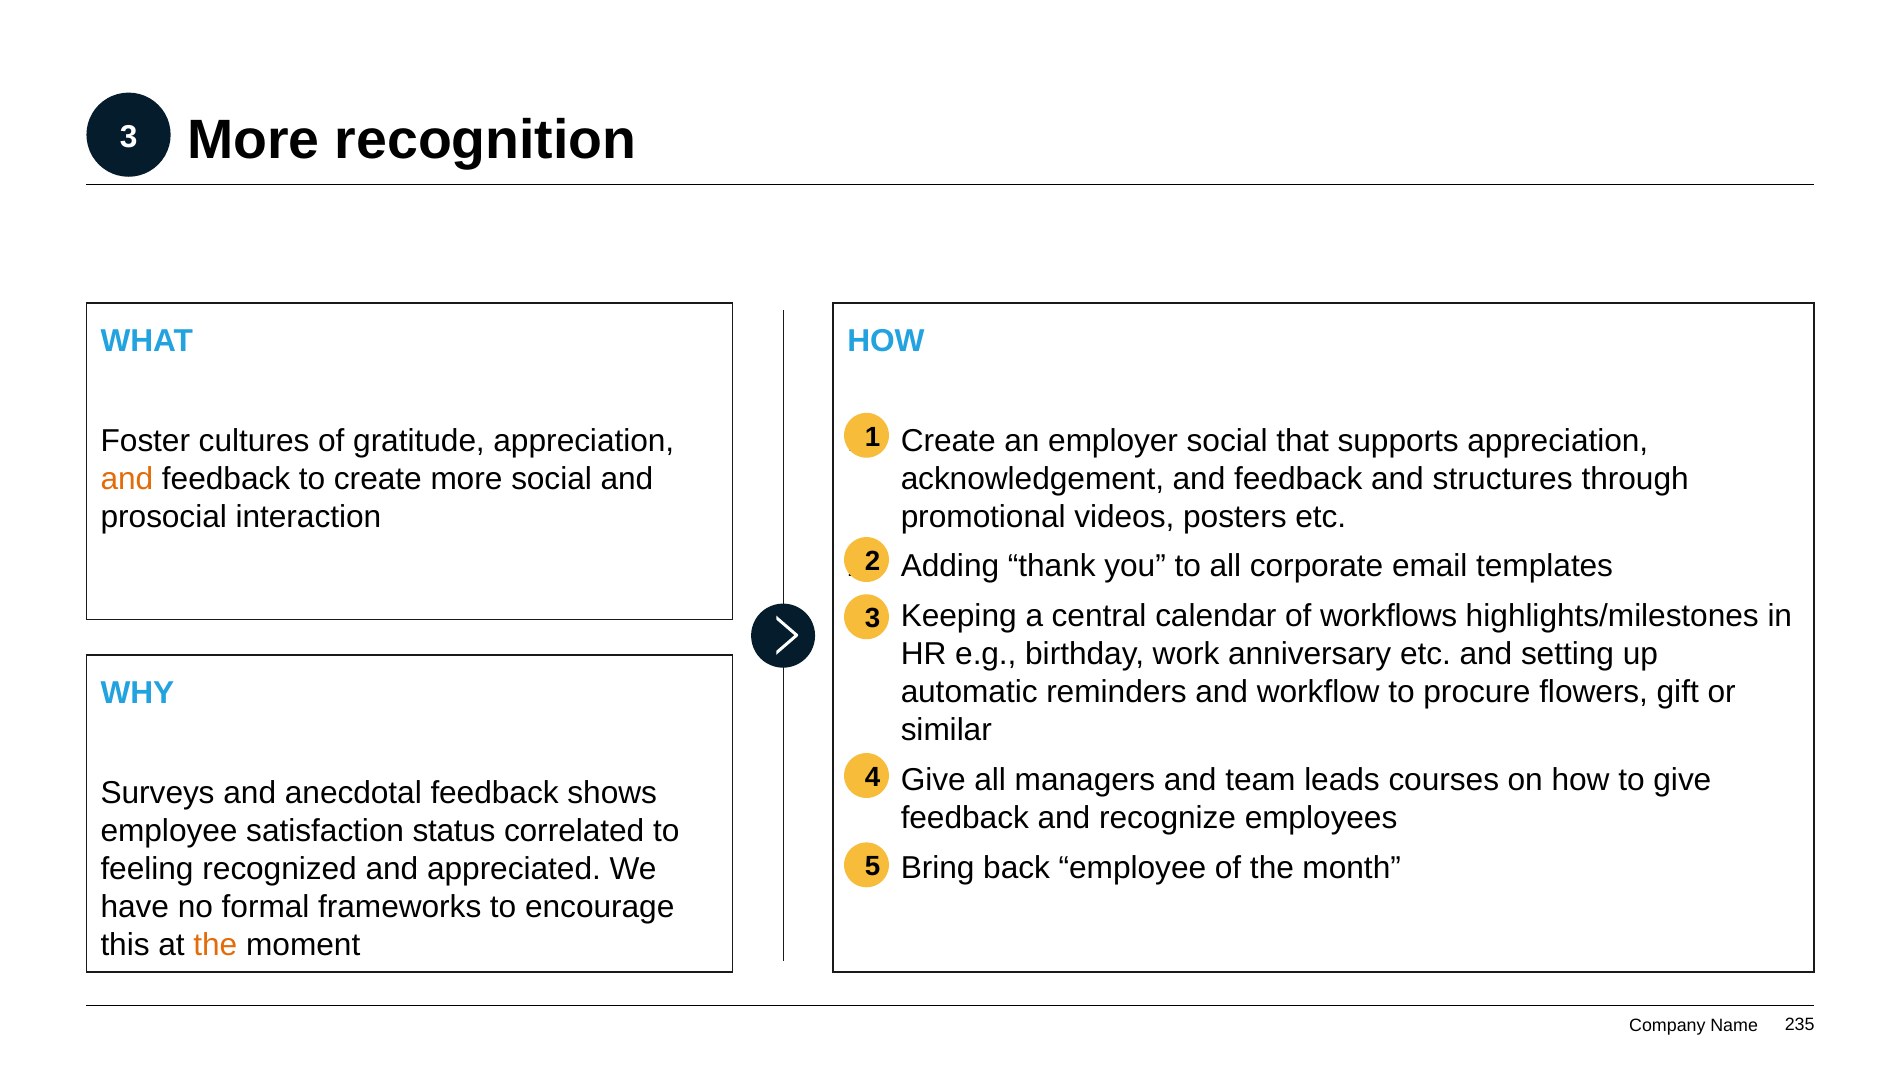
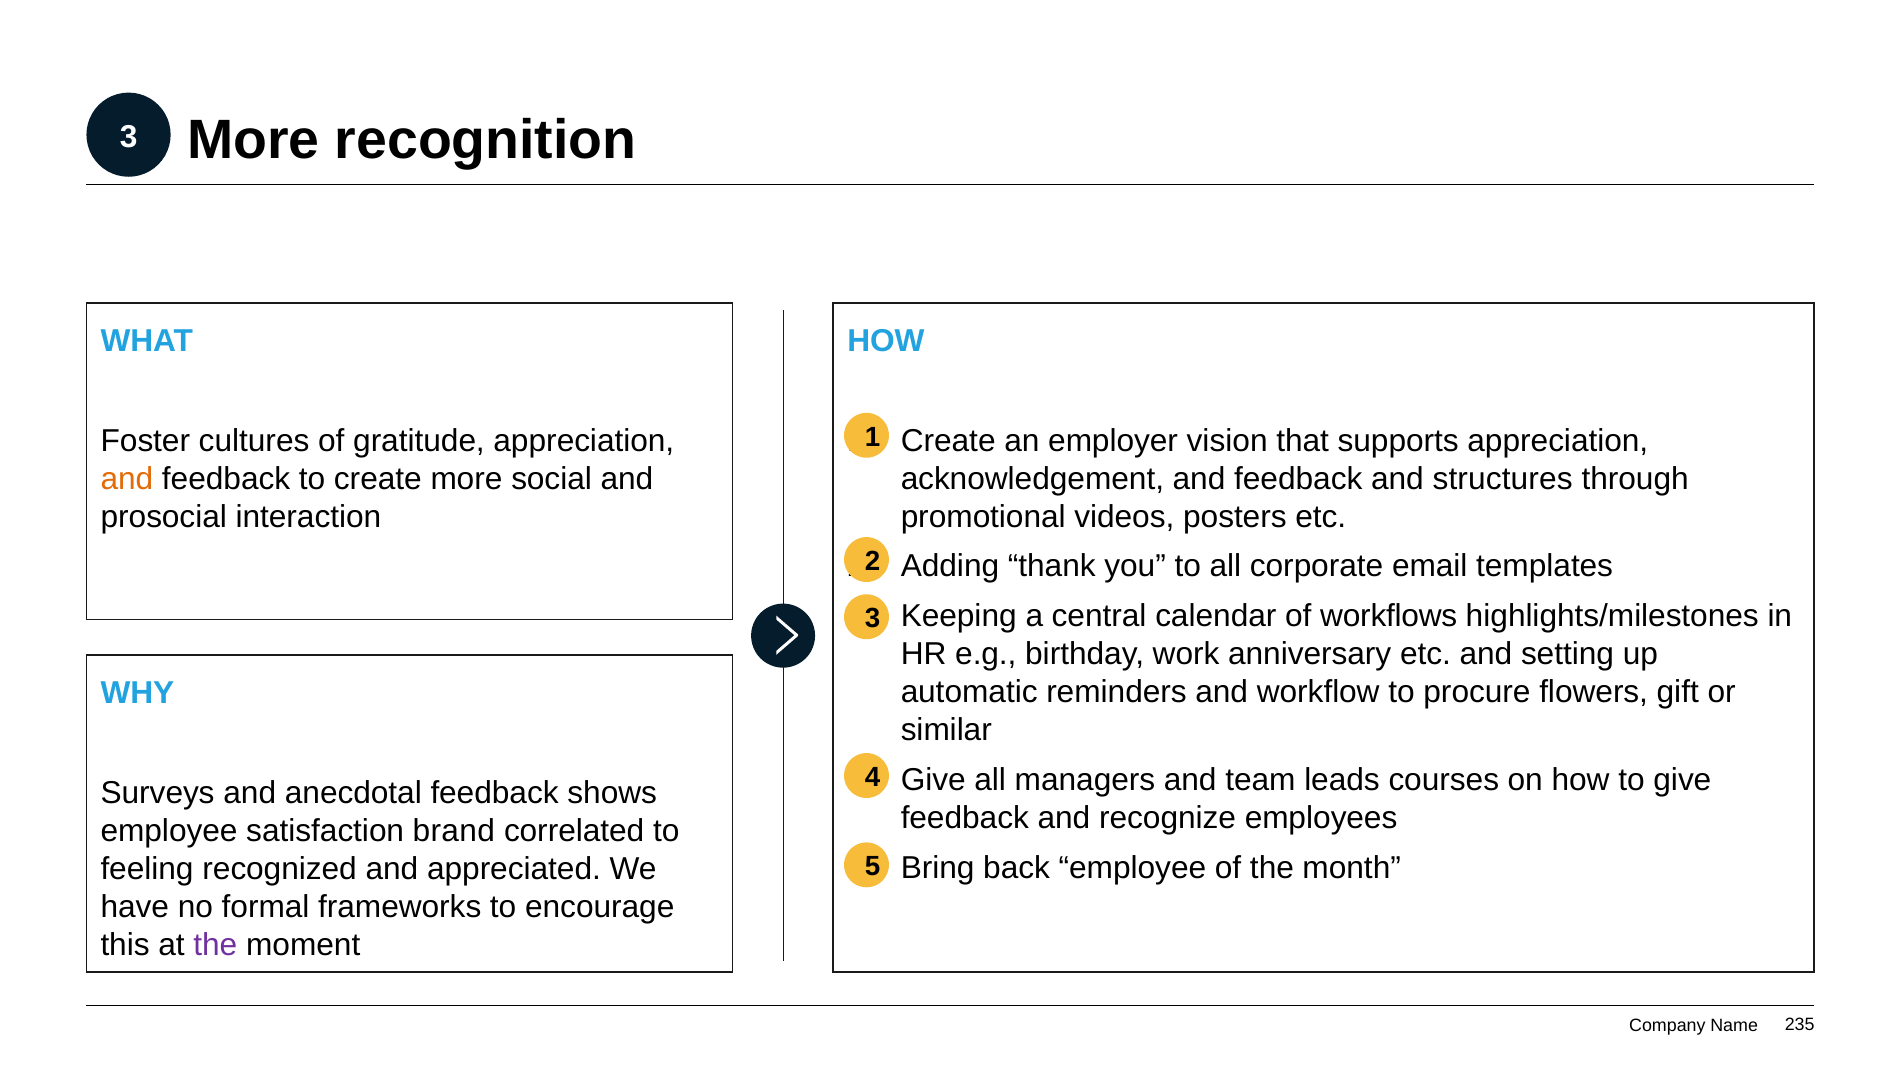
employer social: social -> vision (1227, 441)
status: status -> brand (454, 831)
the colour: orange -> purple (215, 945)
